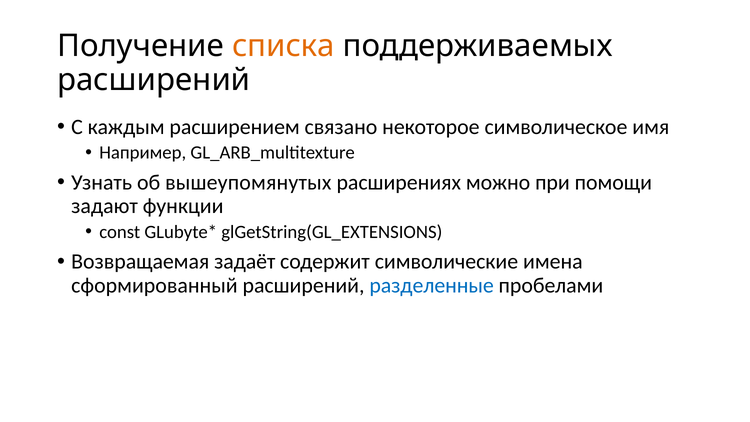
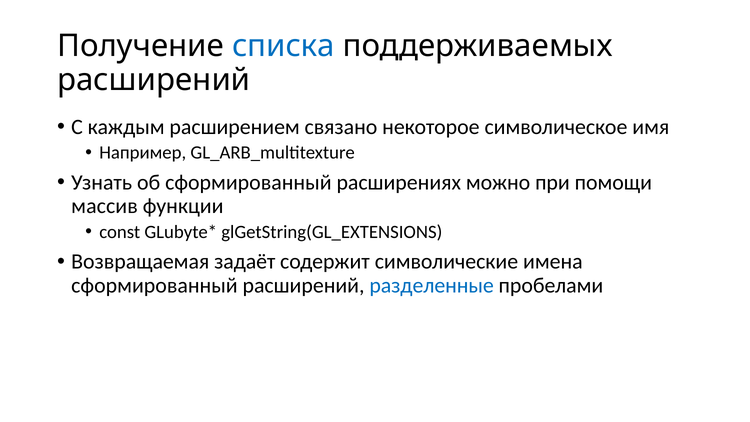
списка colour: orange -> blue (283, 46)
об вышеупомянутых: вышеупомянутых -> сформированный (248, 182)
задают: задают -> массив (105, 206)
